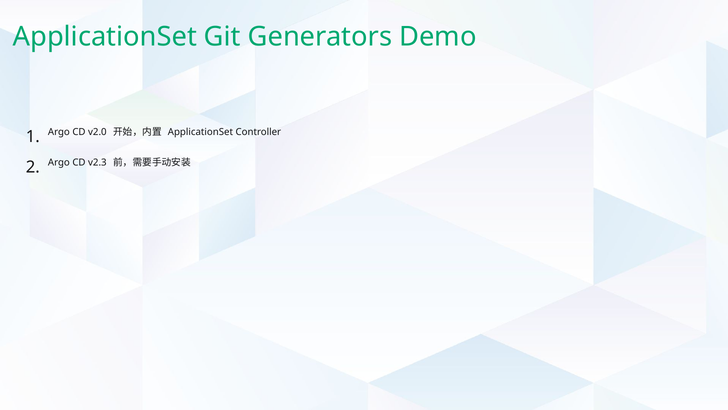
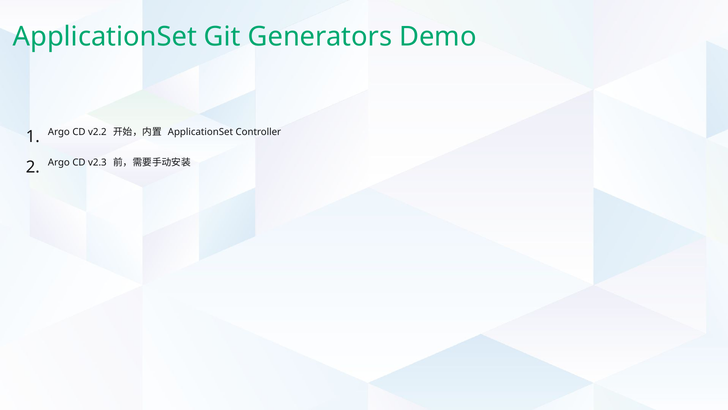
v2.0: v2.0 -> v2.2 (97, 132)
